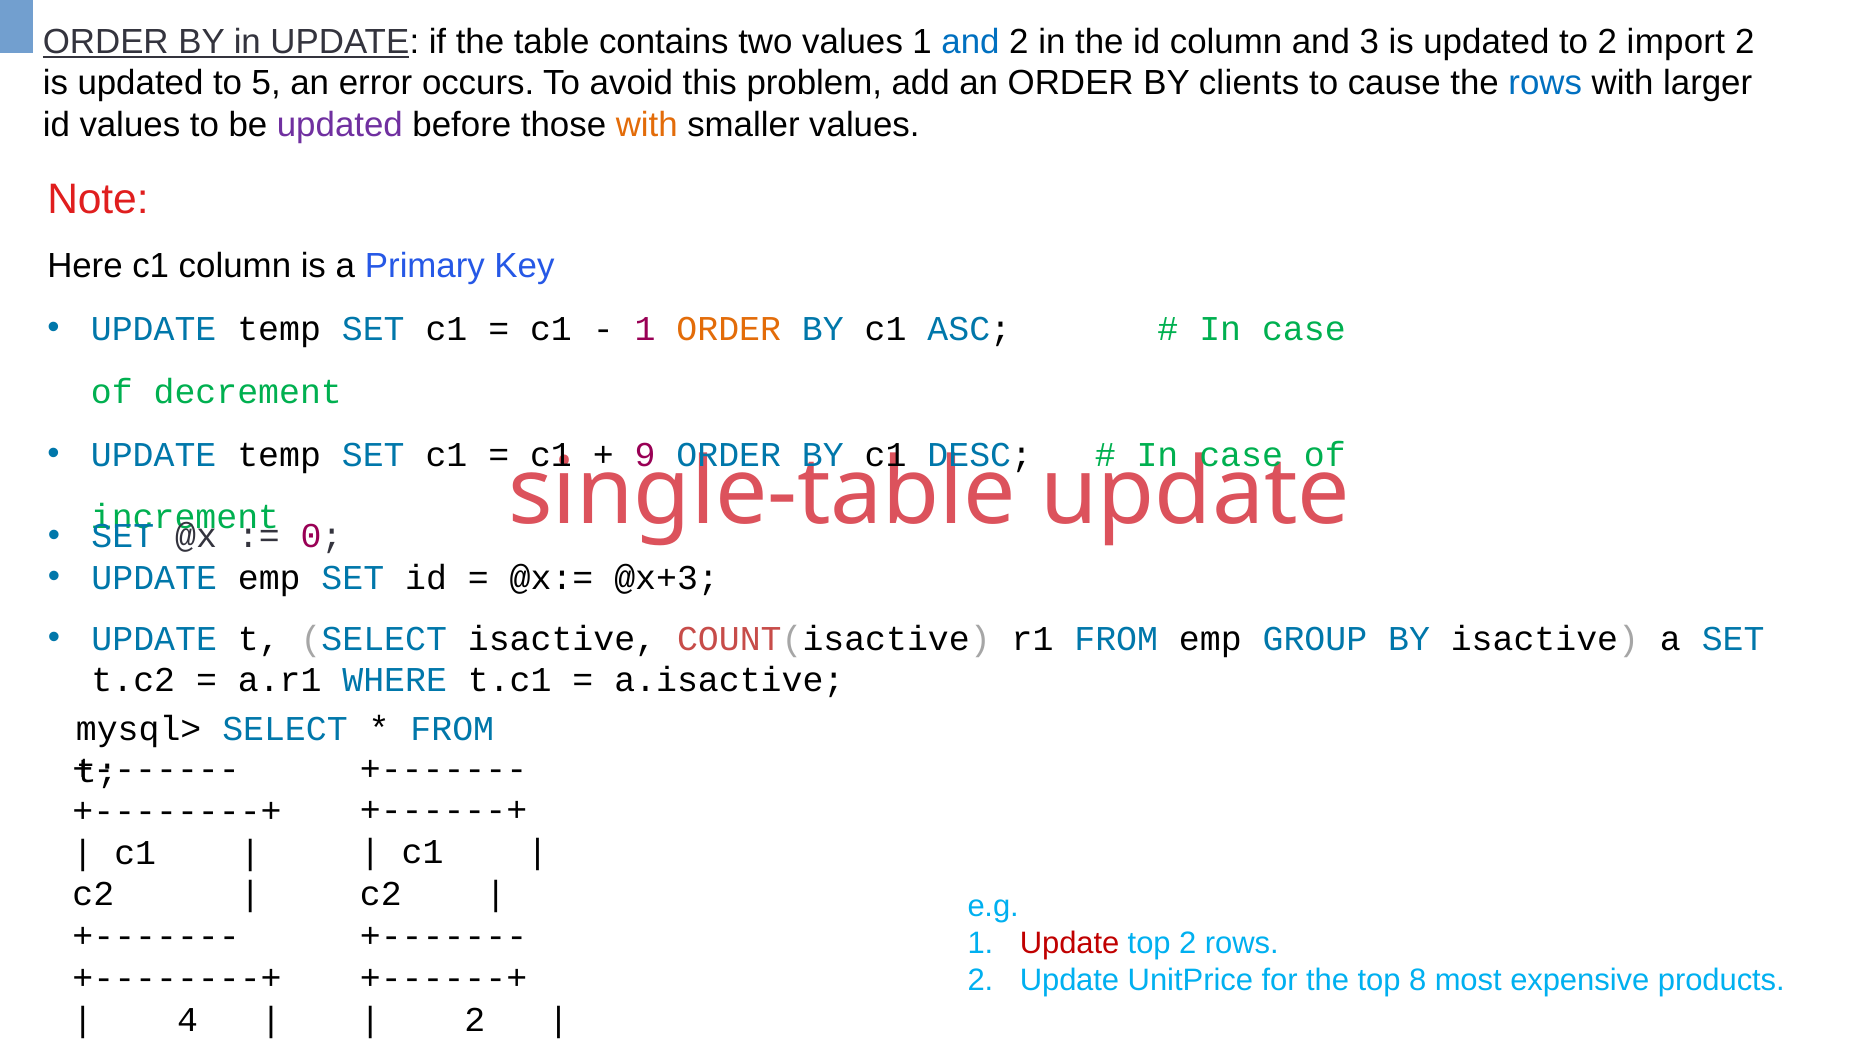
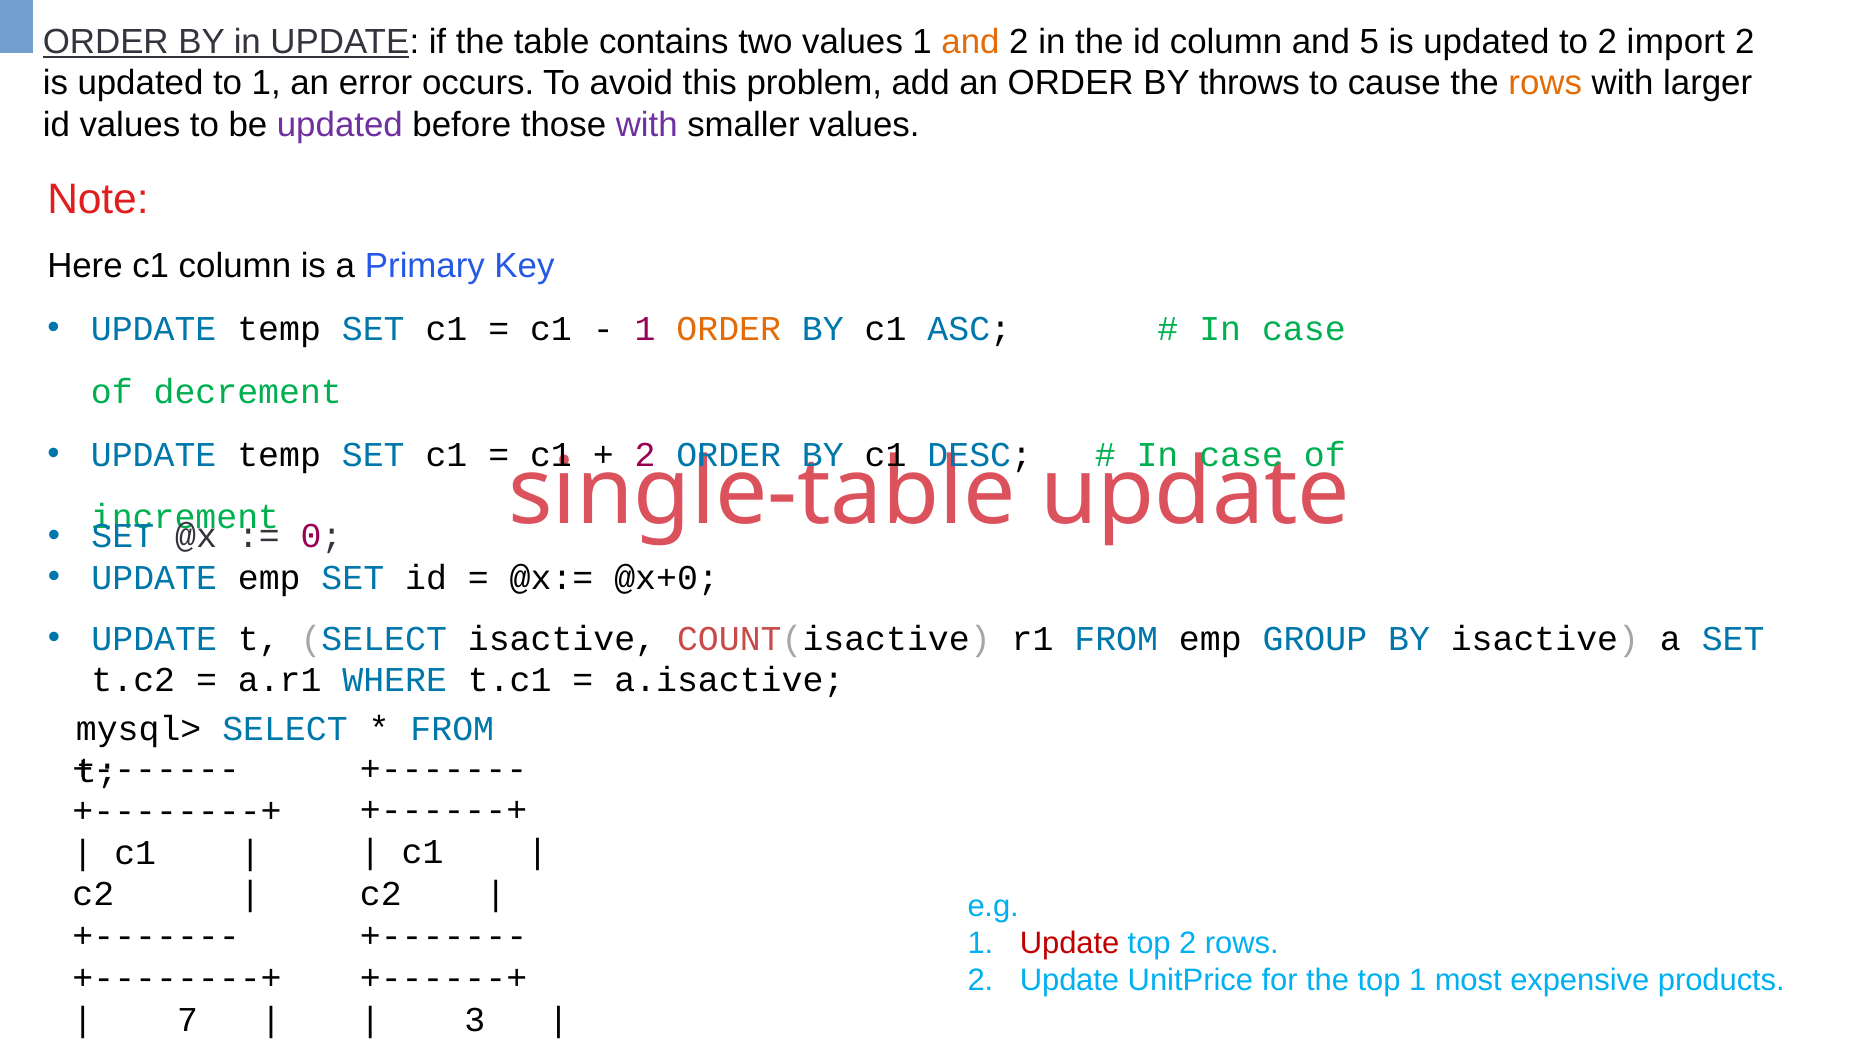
and colour: blue -> orange (971, 42)
3: 3 -> 5 (1369, 42)
to 5: 5 -> 1 (266, 83)
clients: clients -> throws (1249, 83)
rows colour: blue -> orange (1545, 83)
with colour: orange -> purple (647, 125)
9: 9 -> 2 (645, 455)
@x+3: @x+3 -> @x+0 (667, 578)
top 8: 8 -> 1 (1418, 980)
2: 2 -> 3 (475, 1019)
4: 4 -> 7 (187, 1020)
